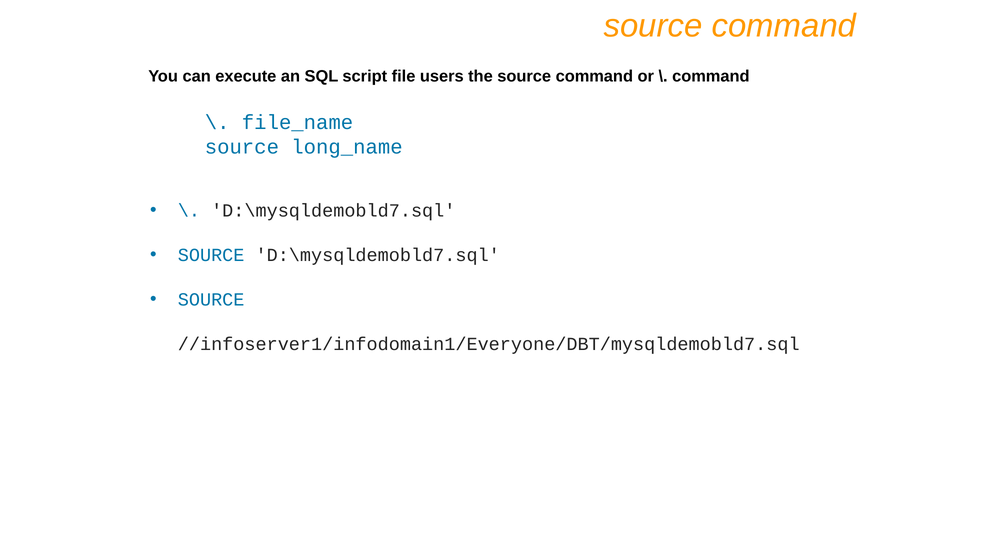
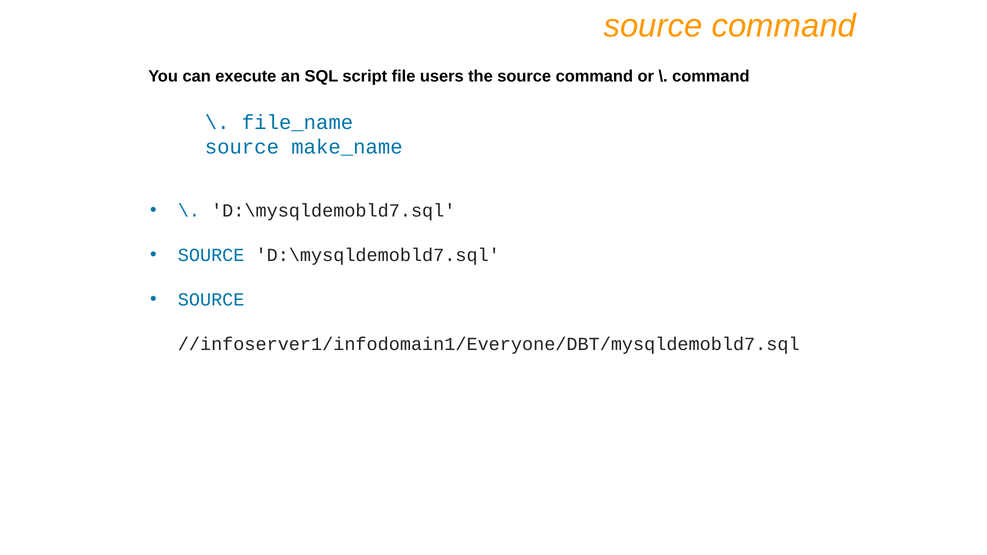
long_name: long_name -> make_name (347, 147)
